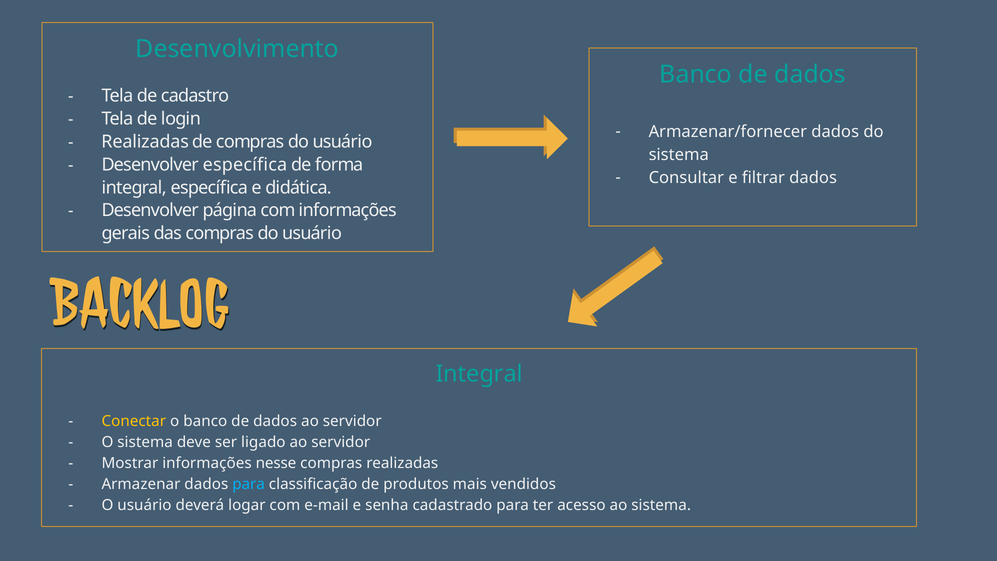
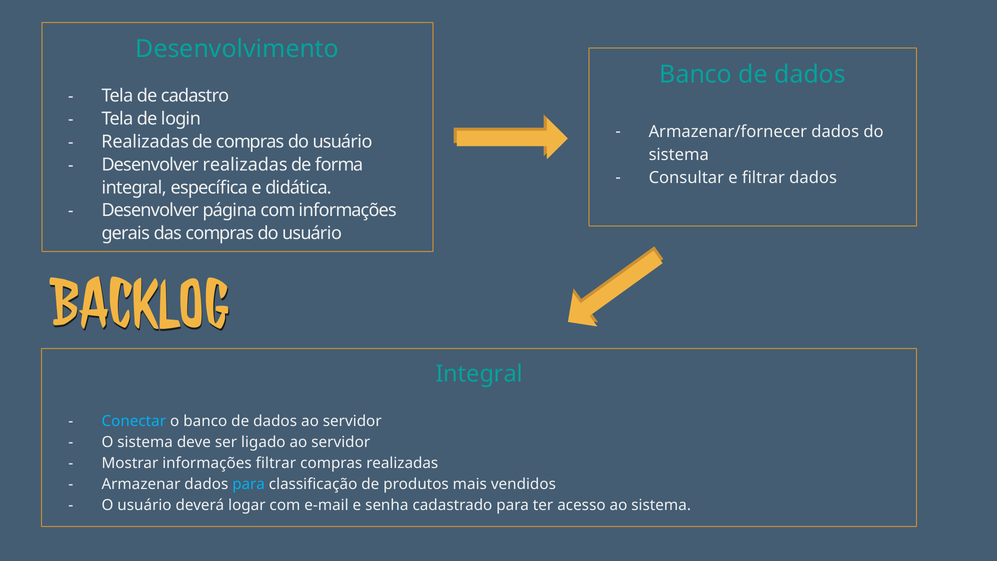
Desenvolver específica: específica -> realizadas (245, 165)
Conectar colour: yellow -> light blue (134, 421)
informações nesse: nesse -> filtrar (276, 463)
